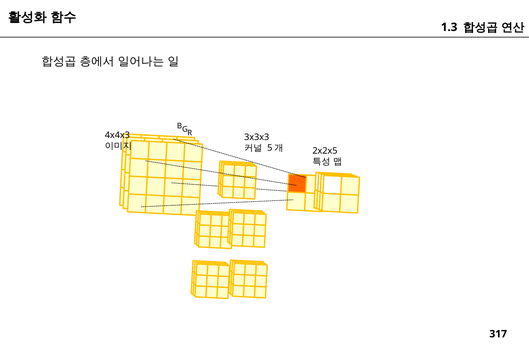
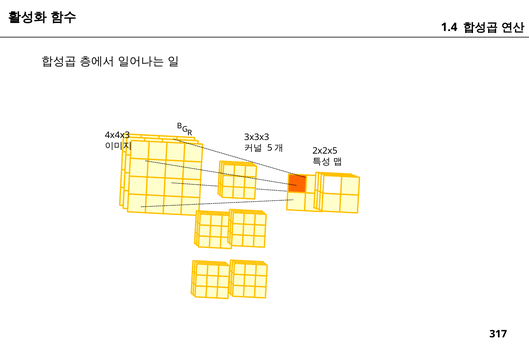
1.3: 1.3 -> 1.4 (449, 27)
